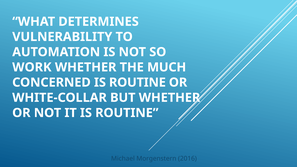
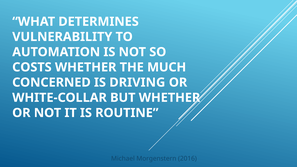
WORK: WORK -> COSTS (32, 67)
CONCERNED IS ROUTINE: ROUTINE -> DRIVING (137, 82)
